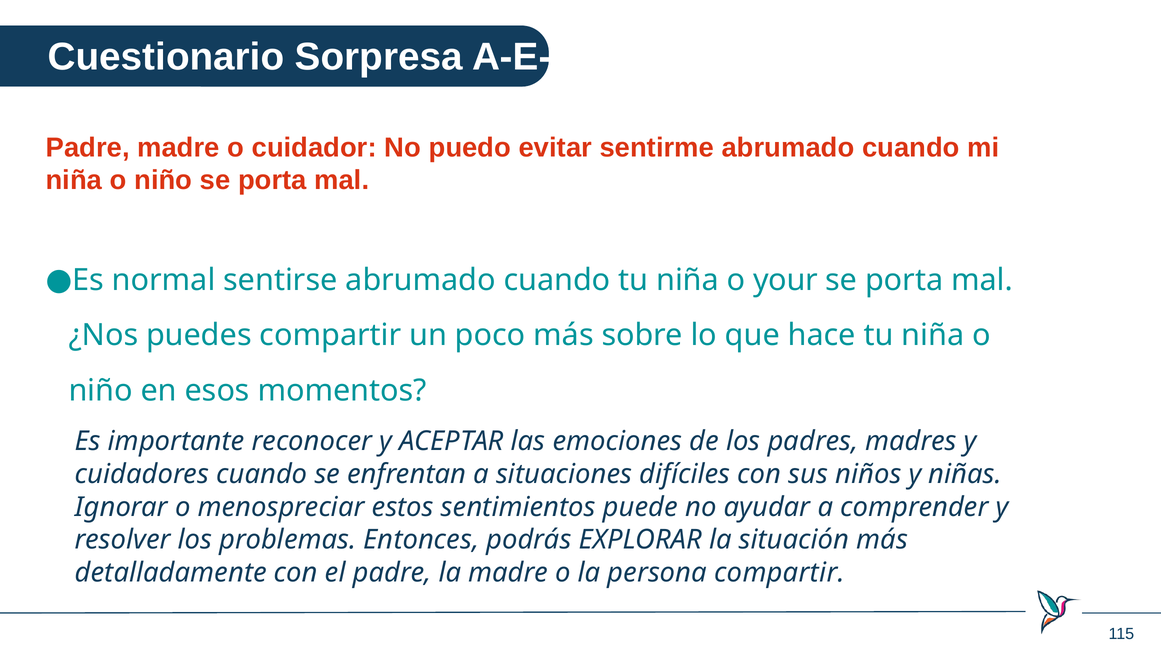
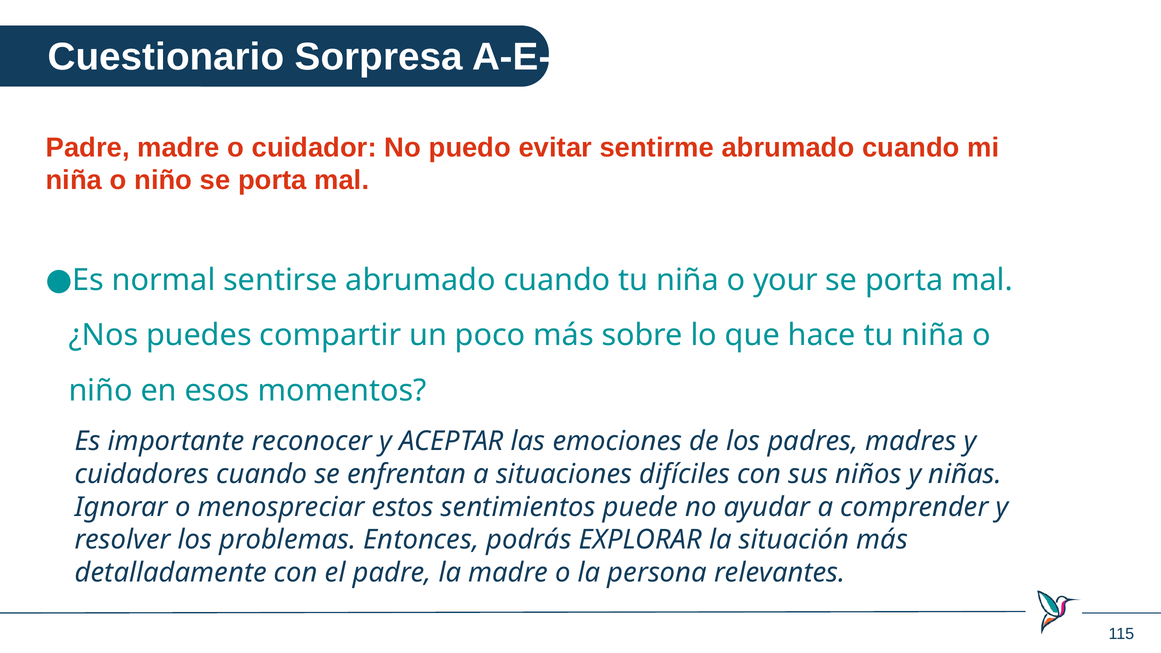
persona compartir: compartir -> relevantes (780, 573)
